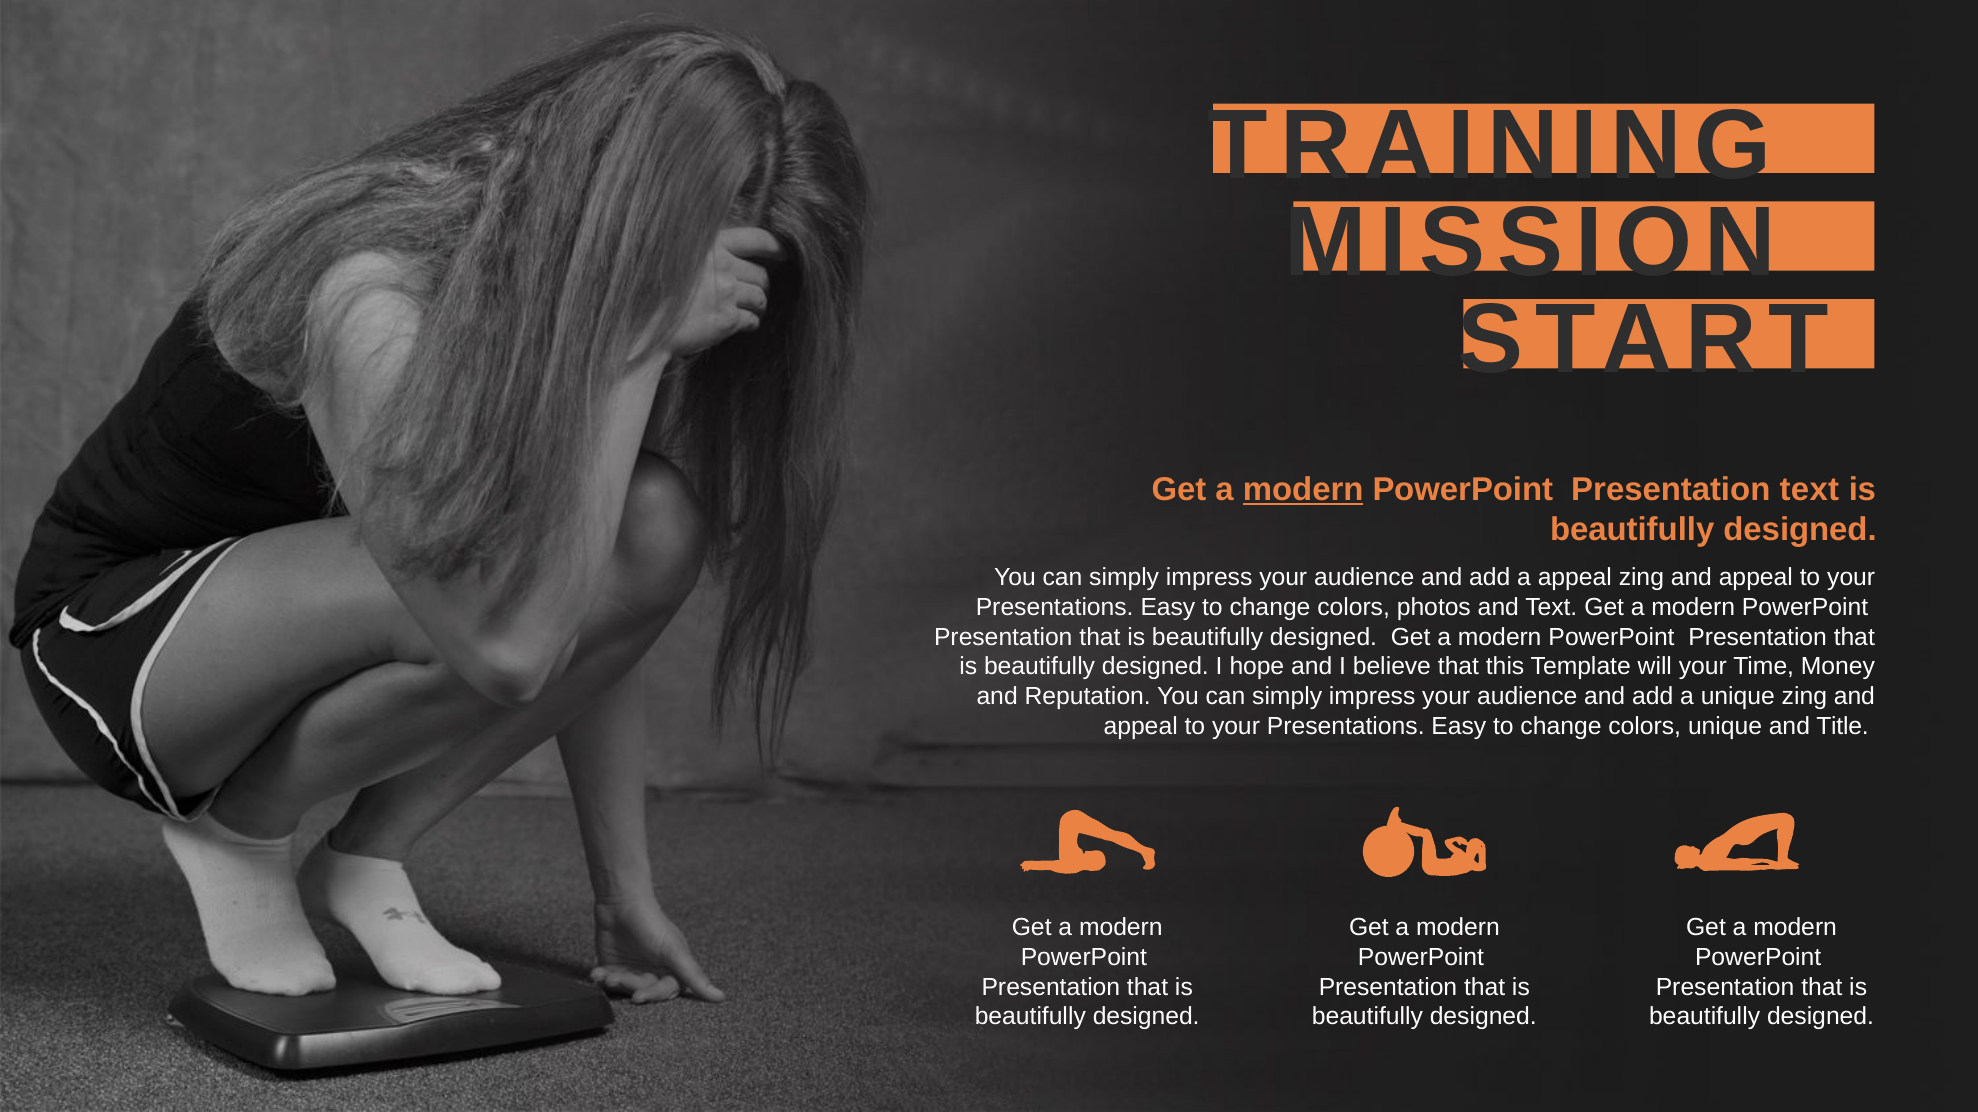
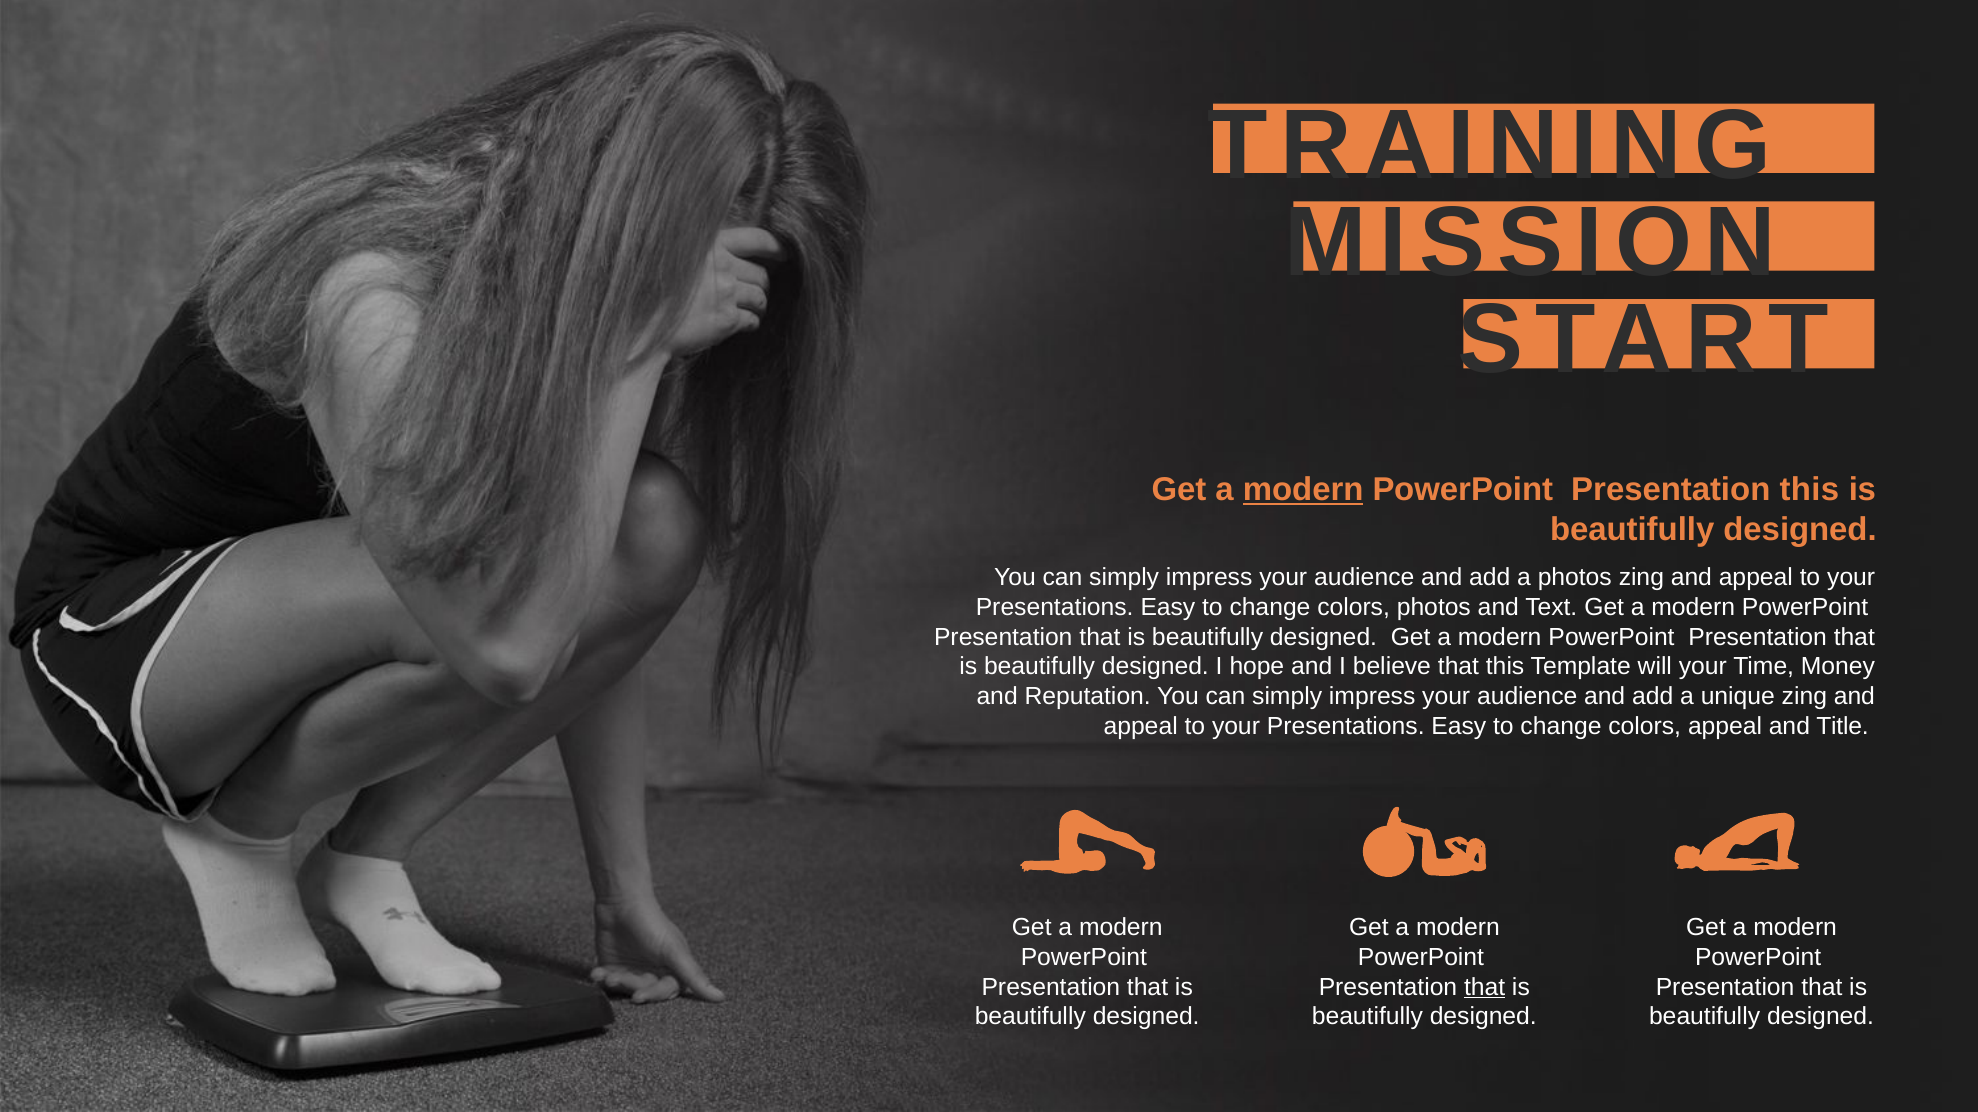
Presentation text: text -> this (1809, 490)
a appeal: appeal -> photos (1575, 578)
colors unique: unique -> appeal (1725, 726)
that underline: none -> present (1485, 988)
